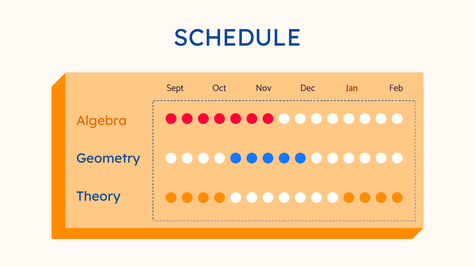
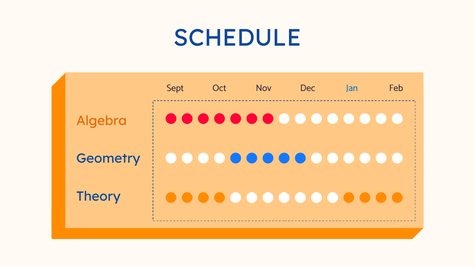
Jan colour: red -> blue (352, 88)
